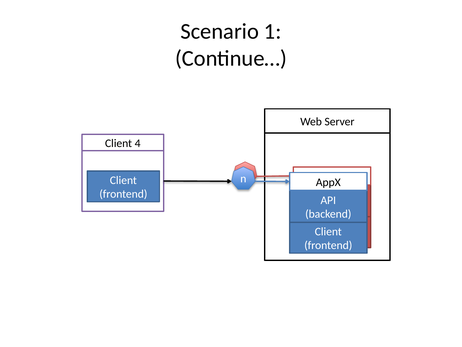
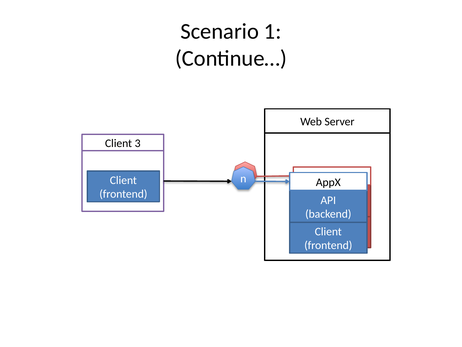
4: 4 -> 3 (138, 143)
